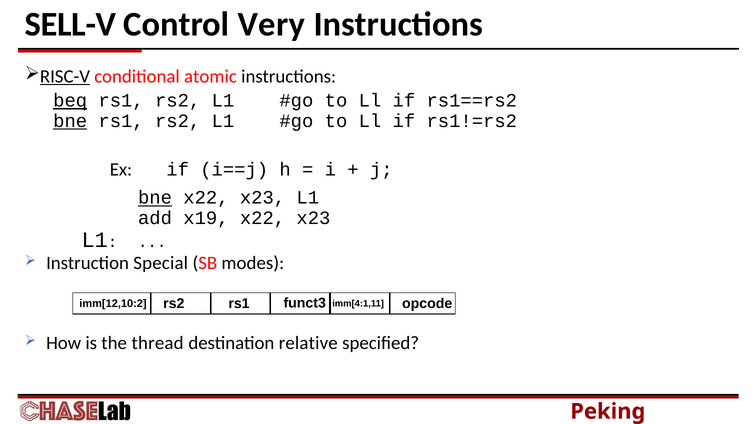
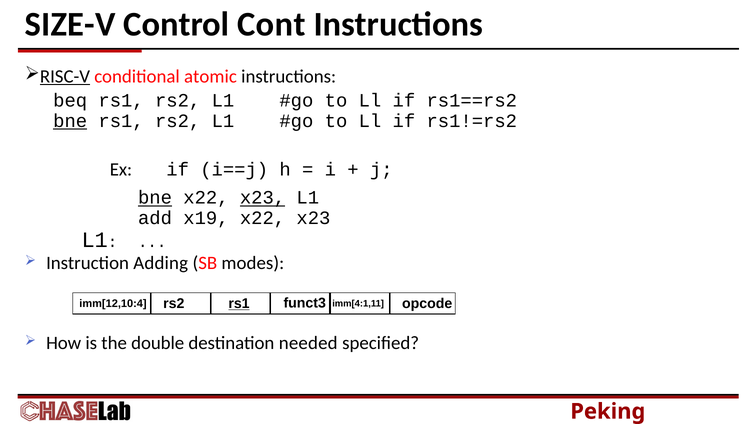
SELL-V: SELL-V -> SIZE-V (70, 24)
Very: Very -> Cont (271, 24)
beq underline: present -> none (70, 101)
x23 underline: none -> present (263, 198)
Special: Special -> Adding (161, 263)
imm[12,10:2: imm[12,10:2 -> imm[12,10:4 (113, 304)
rs1 underline: none -> present (239, 304)
thread: thread -> double (158, 343)
relative: relative -> needed (308, 343)
